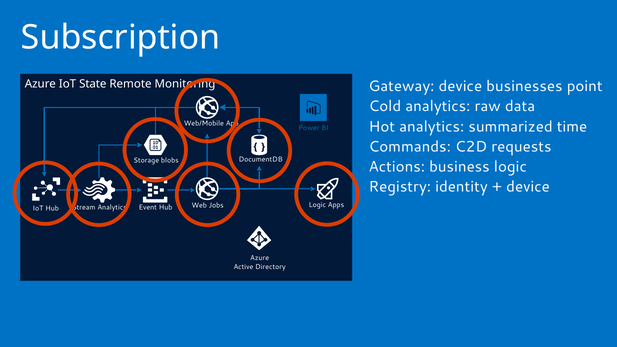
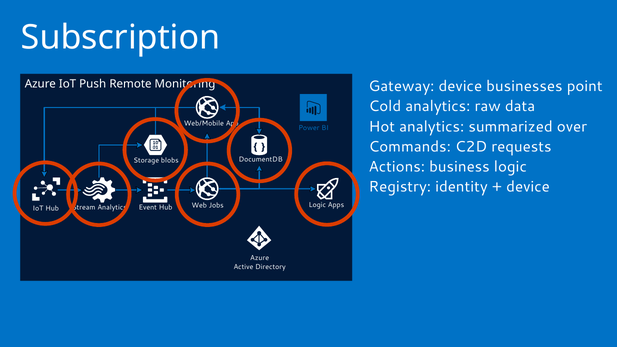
State: State -> Push (93, 84)
time: time -> over (572, 127)
